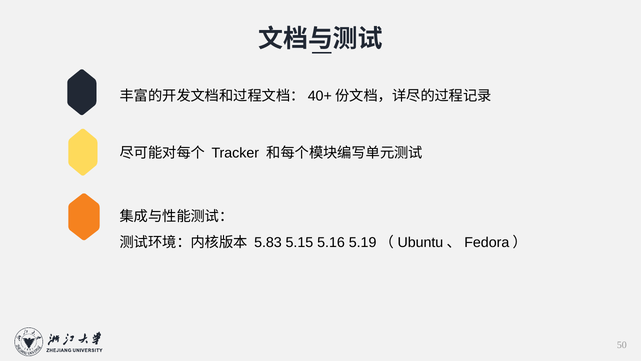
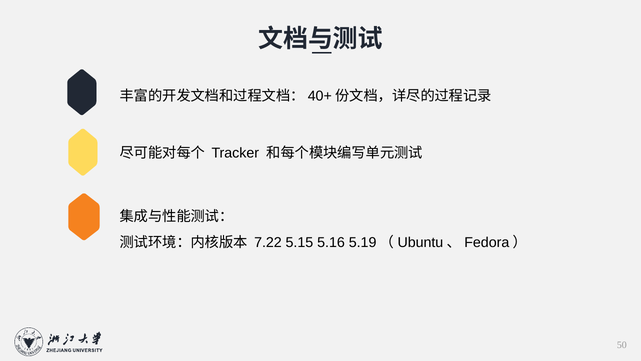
5.83: 5.83 -> 7.22 (268, 242)
